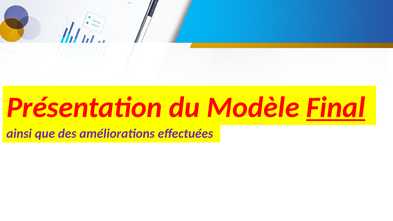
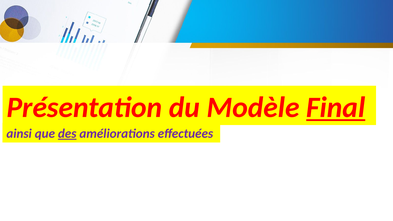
des underline: none -> present (67, 134)
